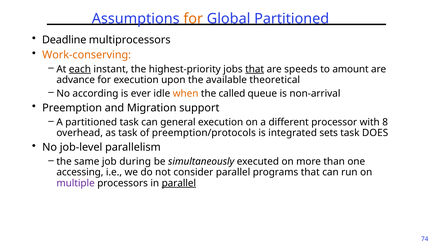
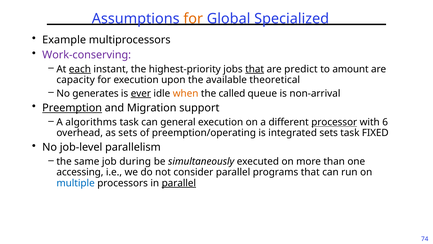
Global Partitioned: Partitioned -> Specialized (292, 19)
Deadline: Deadline -> Example (64, 40)
Work-conserving colour: orange -> purple (87, 55)
speeds: speeds -> predict (301, 69)
advance: advance -> capacity (76, 80)
according: according -> generates (95, 93)
ever underline: none -> present (141, 93)
Preemption underline: none -> present (72, 108)
A partitioned: partitioned -> algorithms (91, 122)
processor underline: none -> present (334, 122)
8: 8 -> 6 (385, 122)
as task: task -> sets (128, 133)
preemption/protocols: preemption/protocols -> preemption/operating (204, 133)
DOES: DOES -> FIXED (375, 133)
multiple colour: purple -> blue (76, 183)
